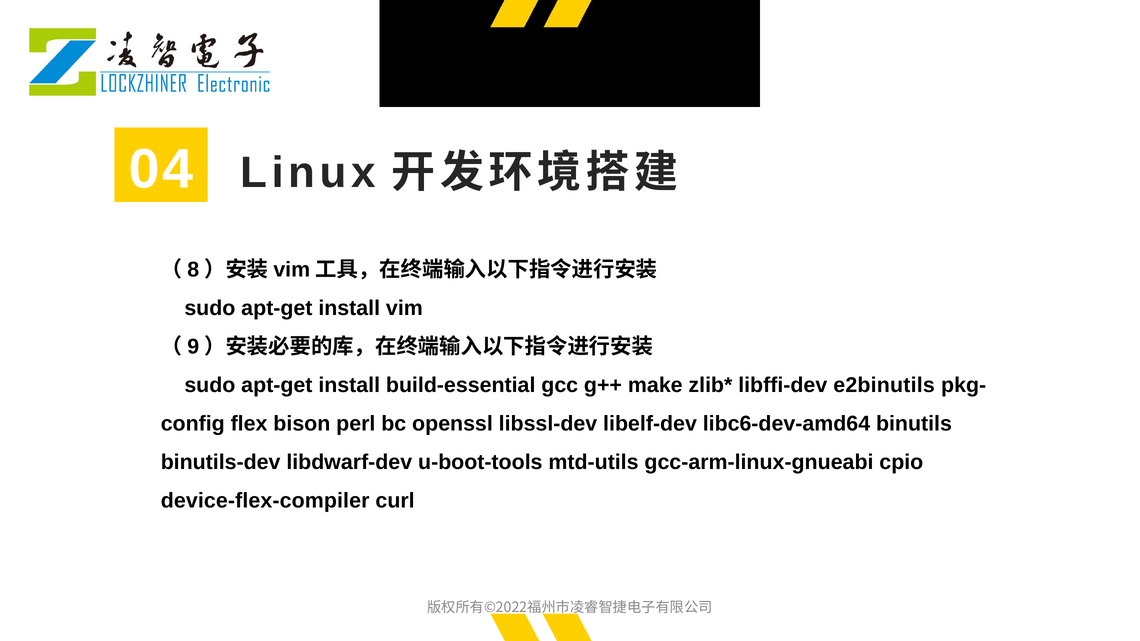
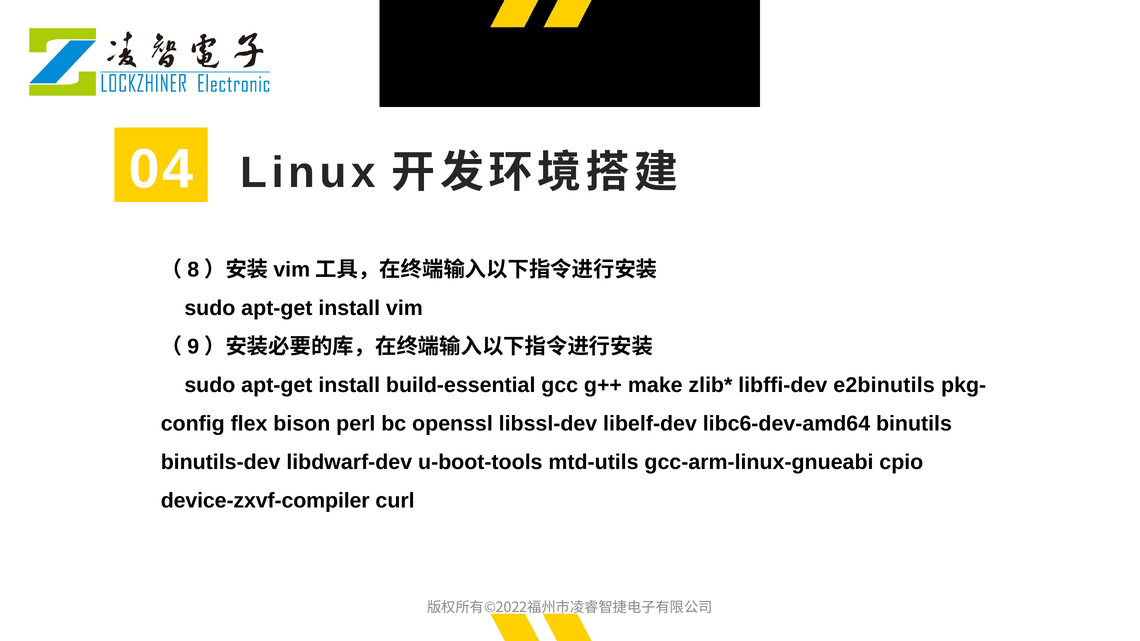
device-flex-compiler: device-flex-compiler -> device-zxvf-compiler (265, 501)
